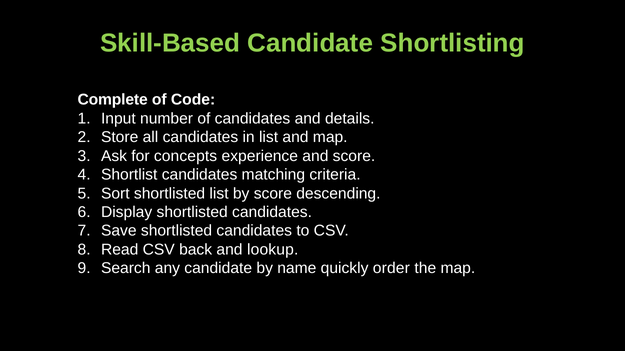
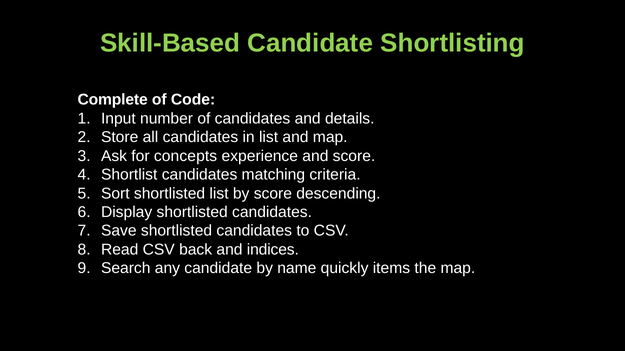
lookup: lookup -> indices (273, 250)
order: order -> items (391, 269)
